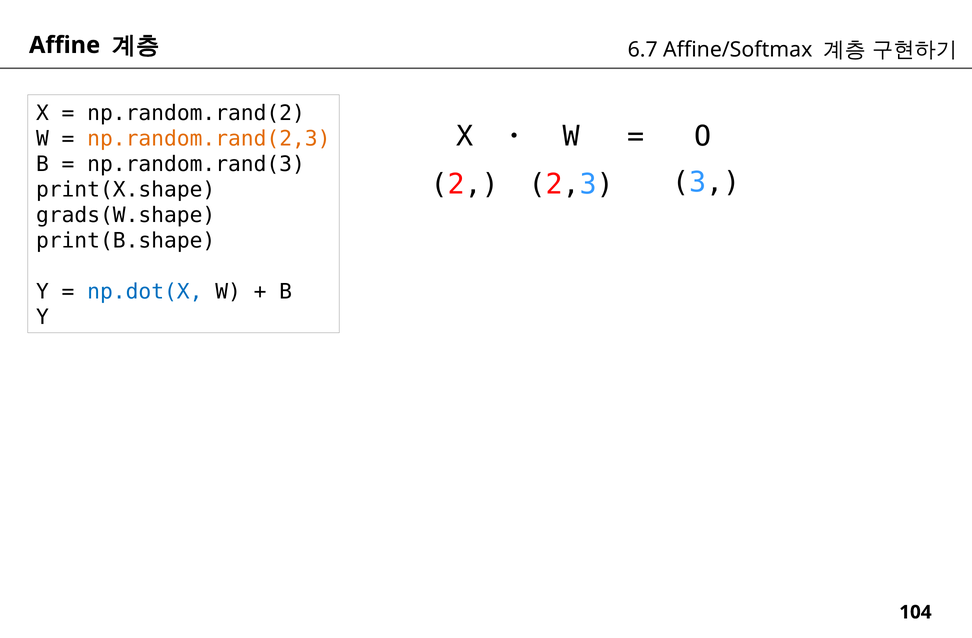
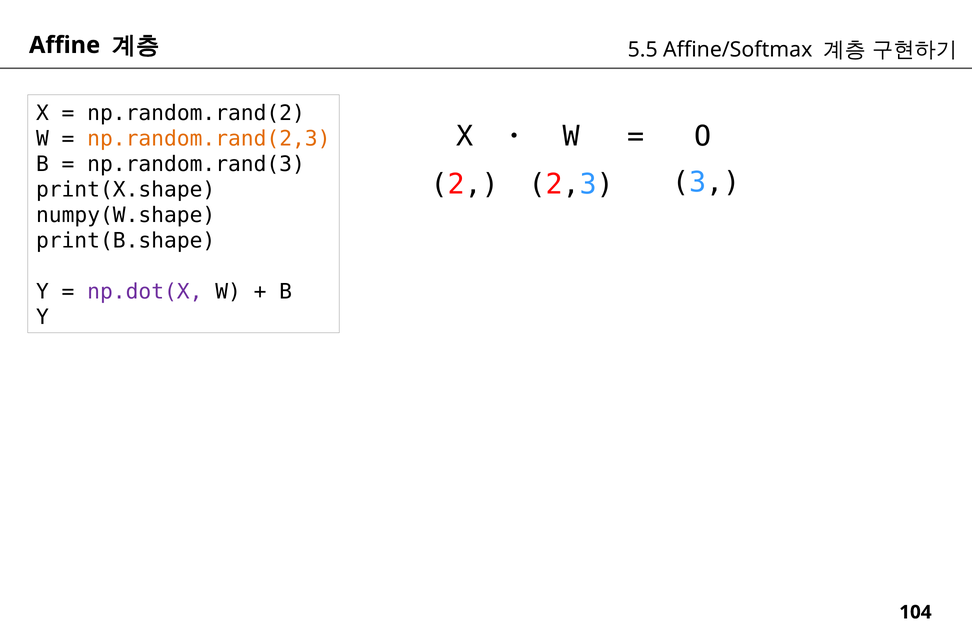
6.7: 6.7 -> 5.5 (643, 50)
grads(W.shape: grads(W.shape -> numpy(W.shape (126, 215)
np.dot(X colour: blue -> purple (145, 292)
